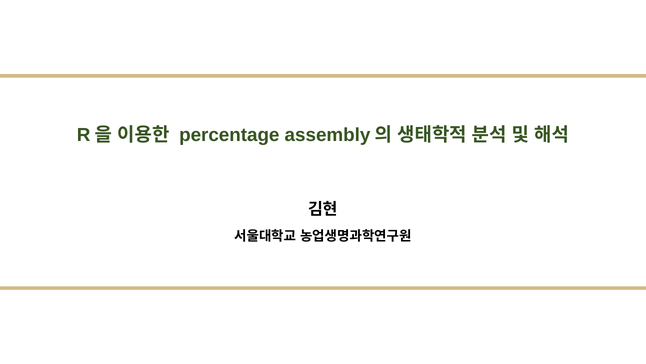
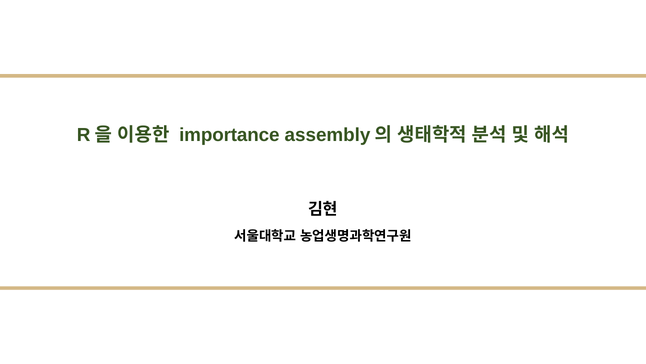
percentage: percentage -> importance (229, 135)
